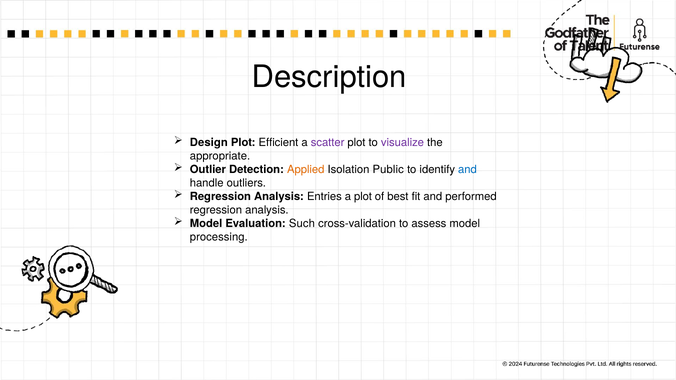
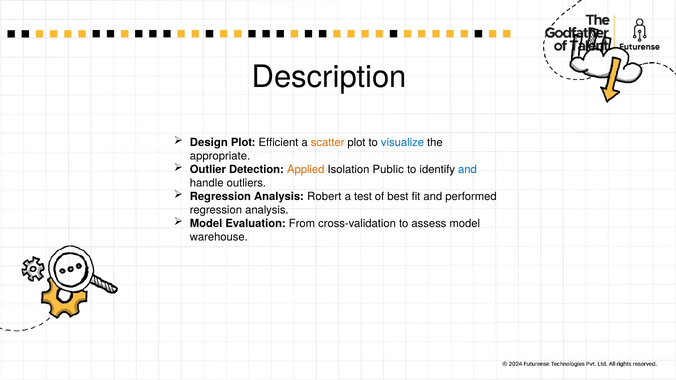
scatter colour: purple -> orange (328, 143)
visualize colour: purple -> blue (402, 143)
Entries: Entries -> Robert (324, 197)
a plot: plot -> test (363, 197)
Such: Such -> From (302, 224)
processing: processing -> warehouse (219, 237)
